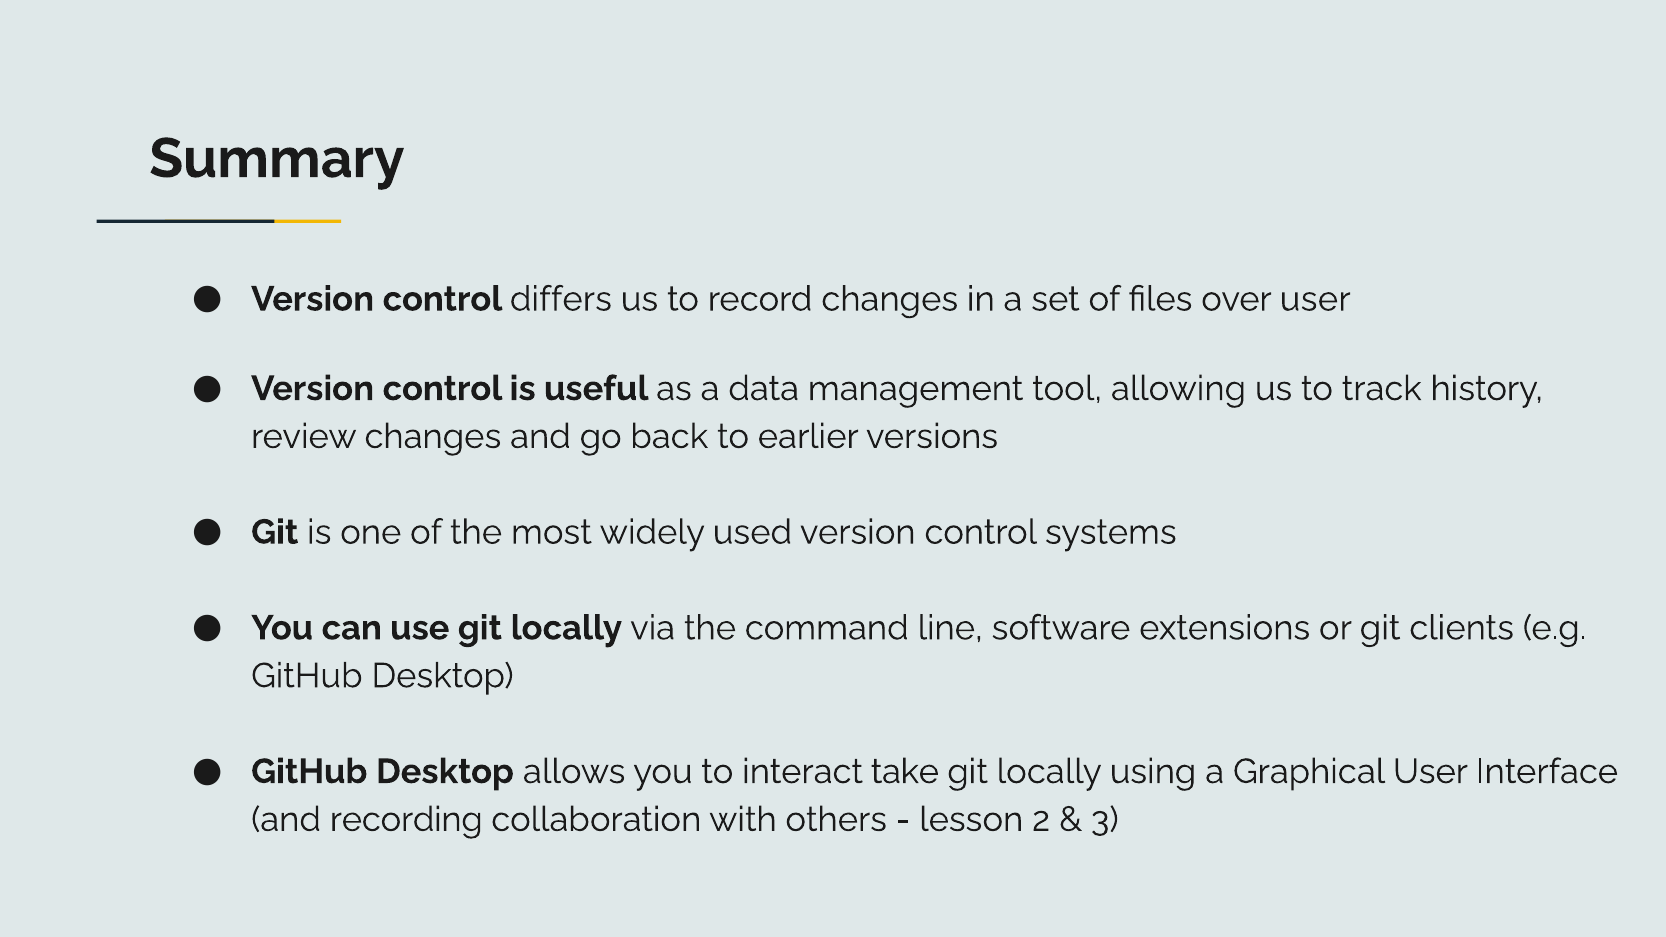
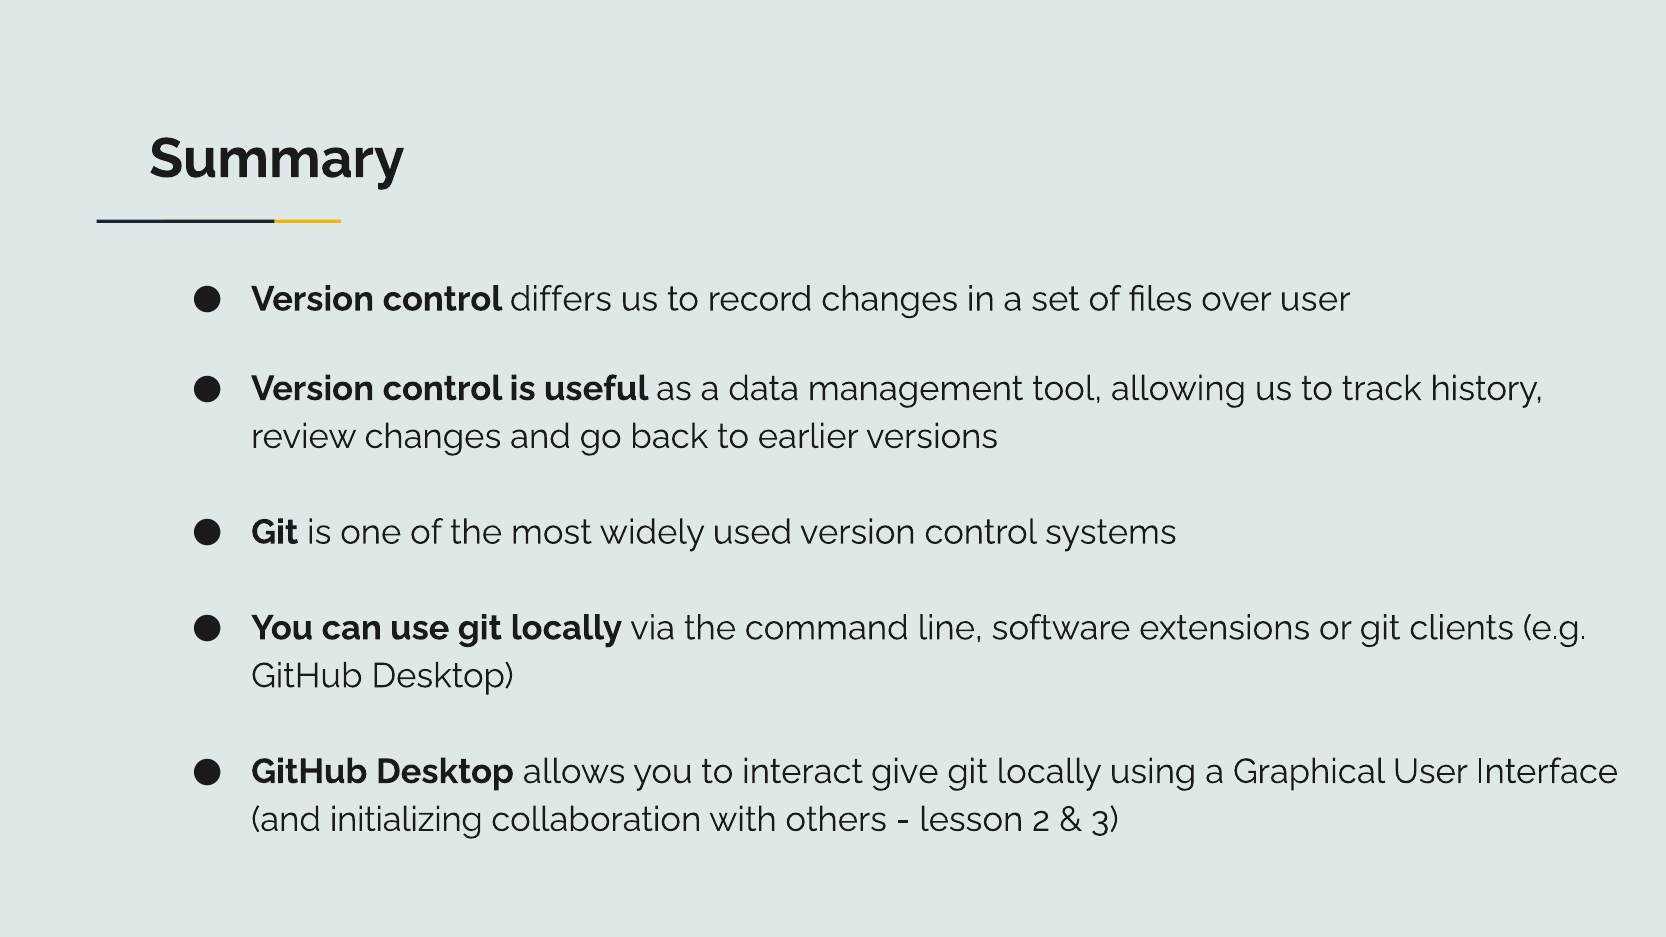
take: take -> give (905, 772)
recording: recording -> initializing (406, 820)
